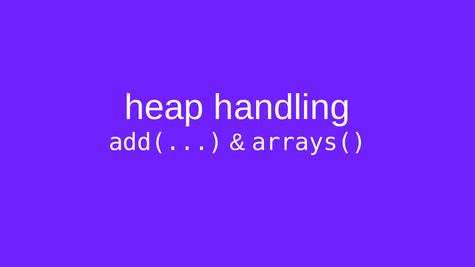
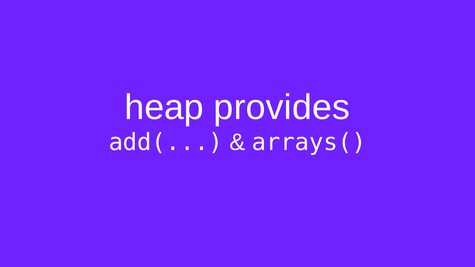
handling: handling -> provides (282, 108)
